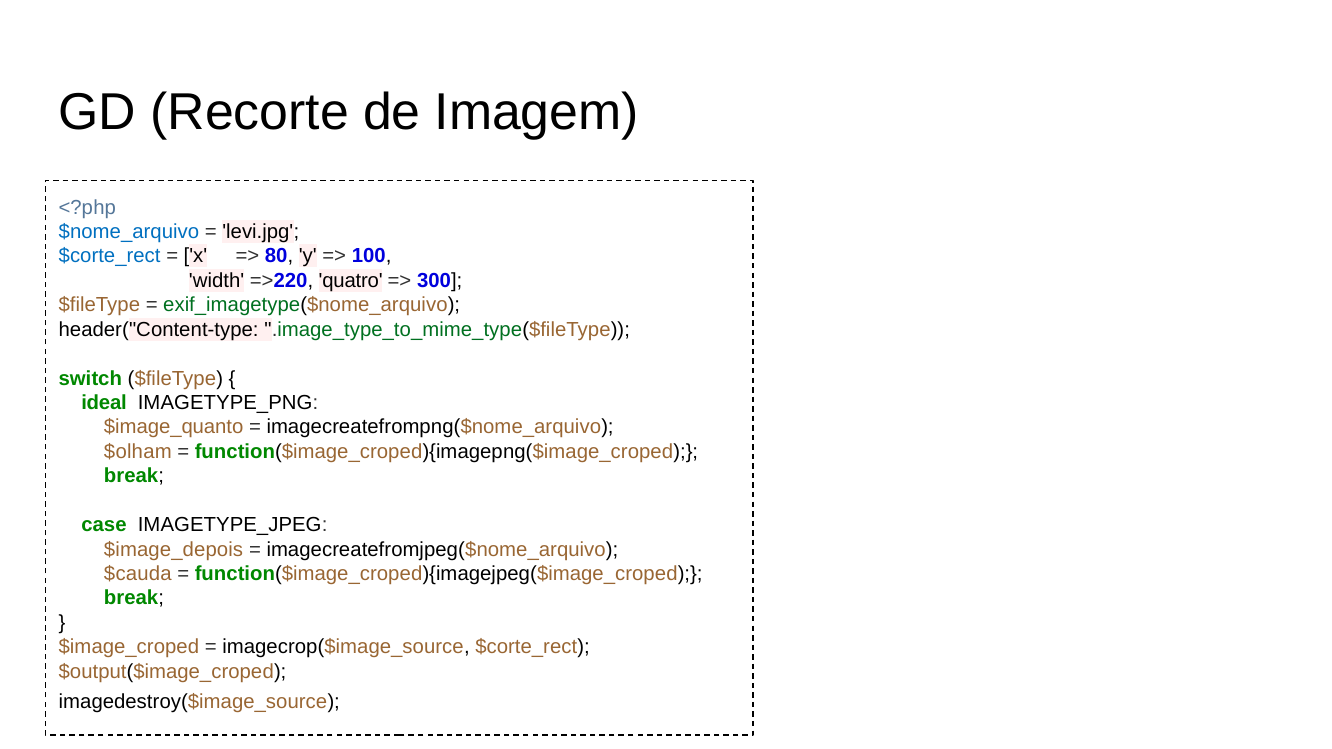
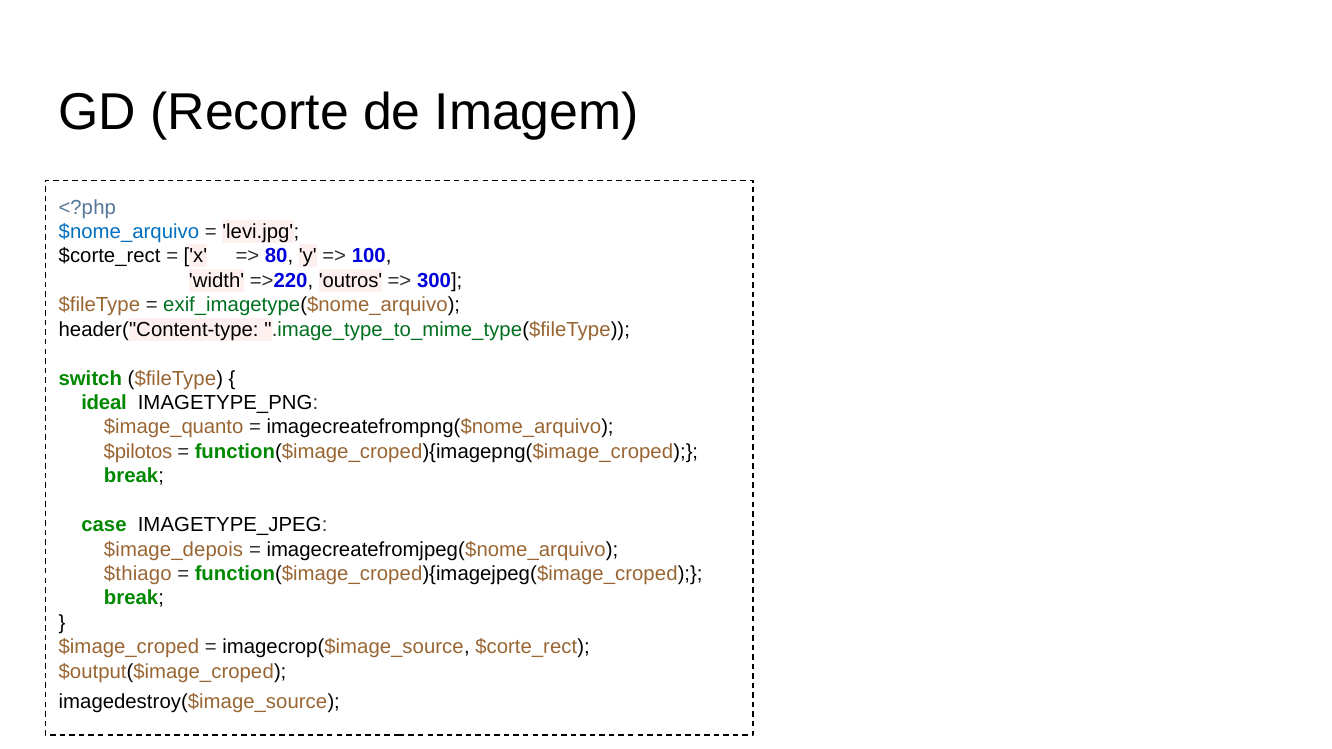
$corte_rect colour: blue -> black (110, 256)
quatro: quatro -> outros (351, 281)
$olham: $olham -> $pilotos (138, 452)
$cauda: $cauda -> $thiago (138, 574)
